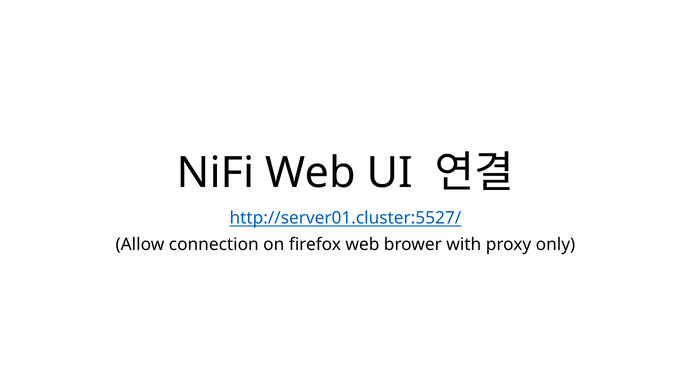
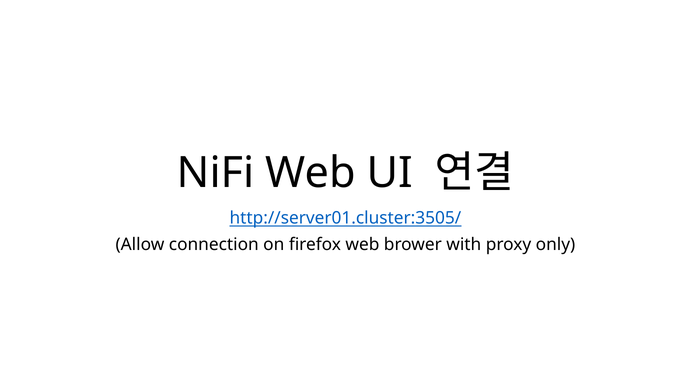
http://server01.cluster:5527/: http://server01.cluster:5527/ -> http://server01.cluster:3505/ (345, 218)
